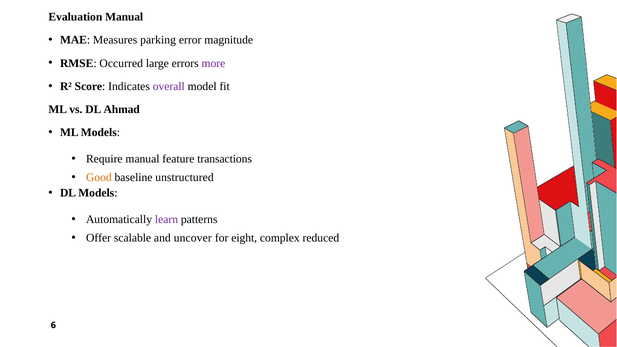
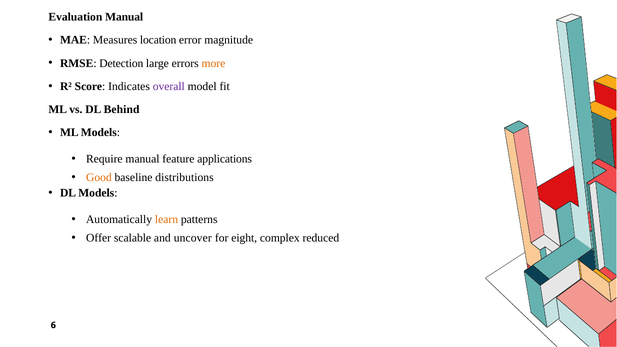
parking: parking -> location (158, 40)
Occurred: Occurred -> Detection (121, 63)
more colour: purple -> orange (213, 63)
Ahmad: Ahmad -> Behind (122, 110)
transactions: transactions -> applications (225, 159)
unstructured: unstructured -> distributions (184, 178)
learn colour: purple -> orange (167, 219)
